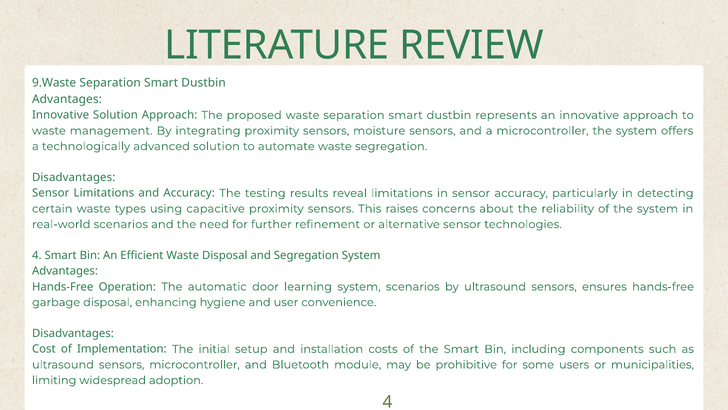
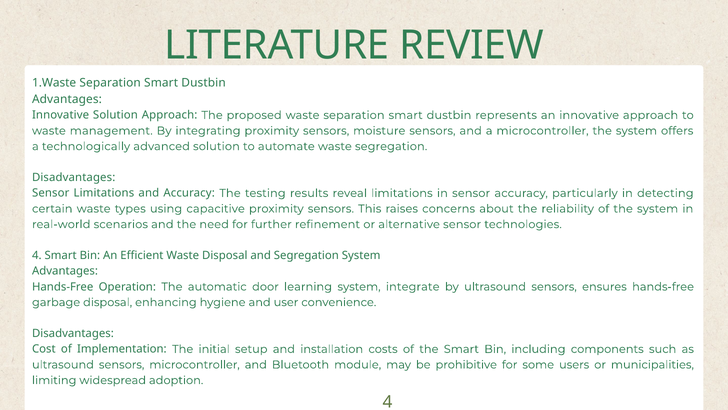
9.Waste: 9.Waste -> 1.Waste (54, 83)
system scenarios: scenarios -> integrate (413, 286)
